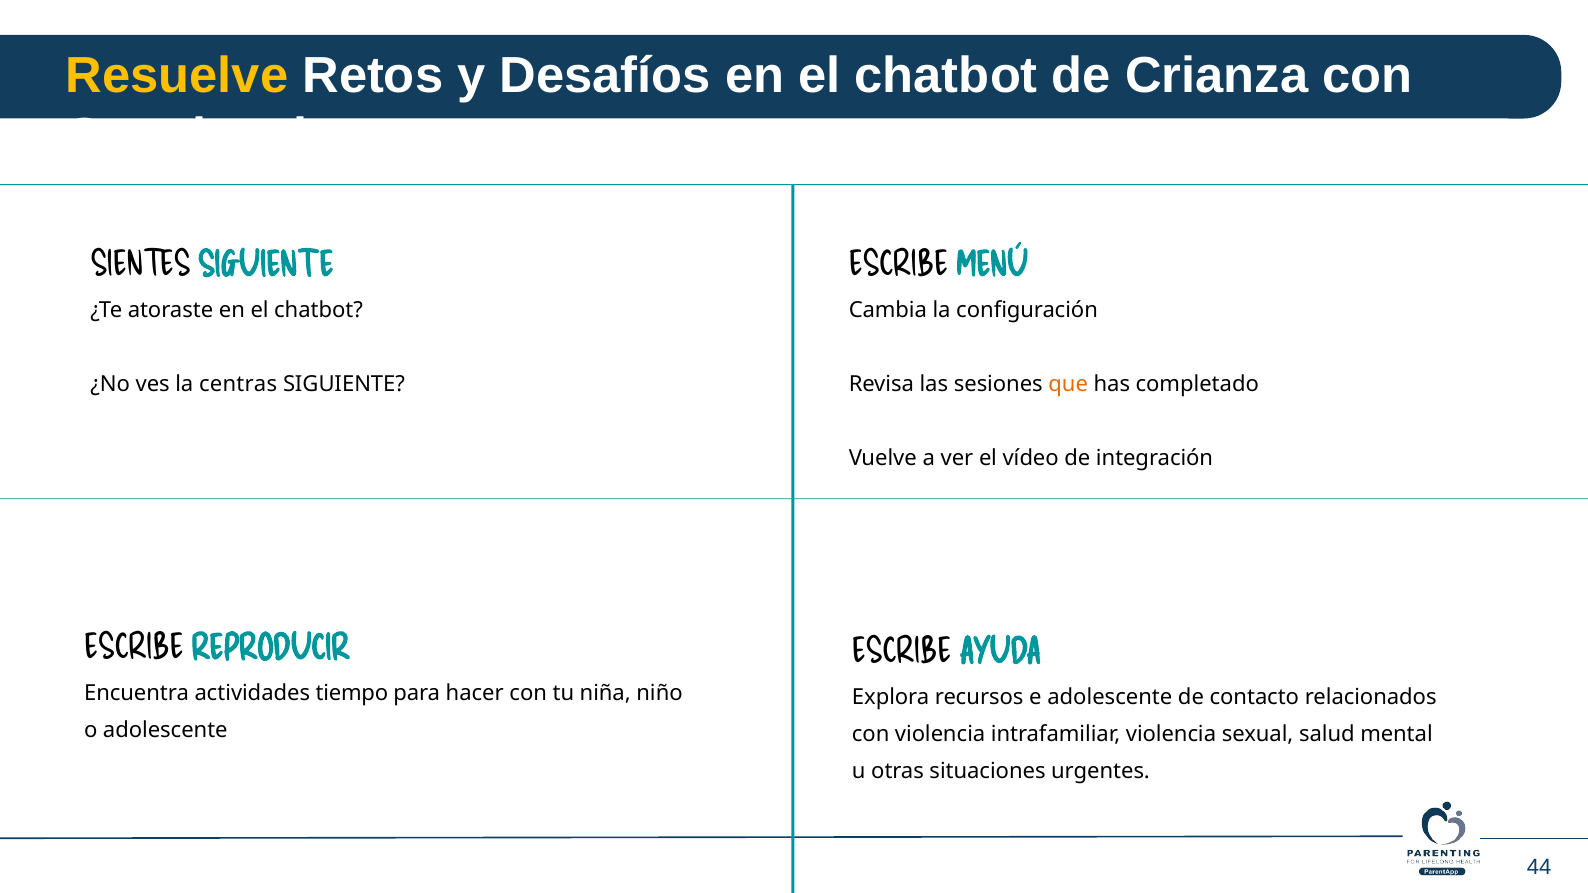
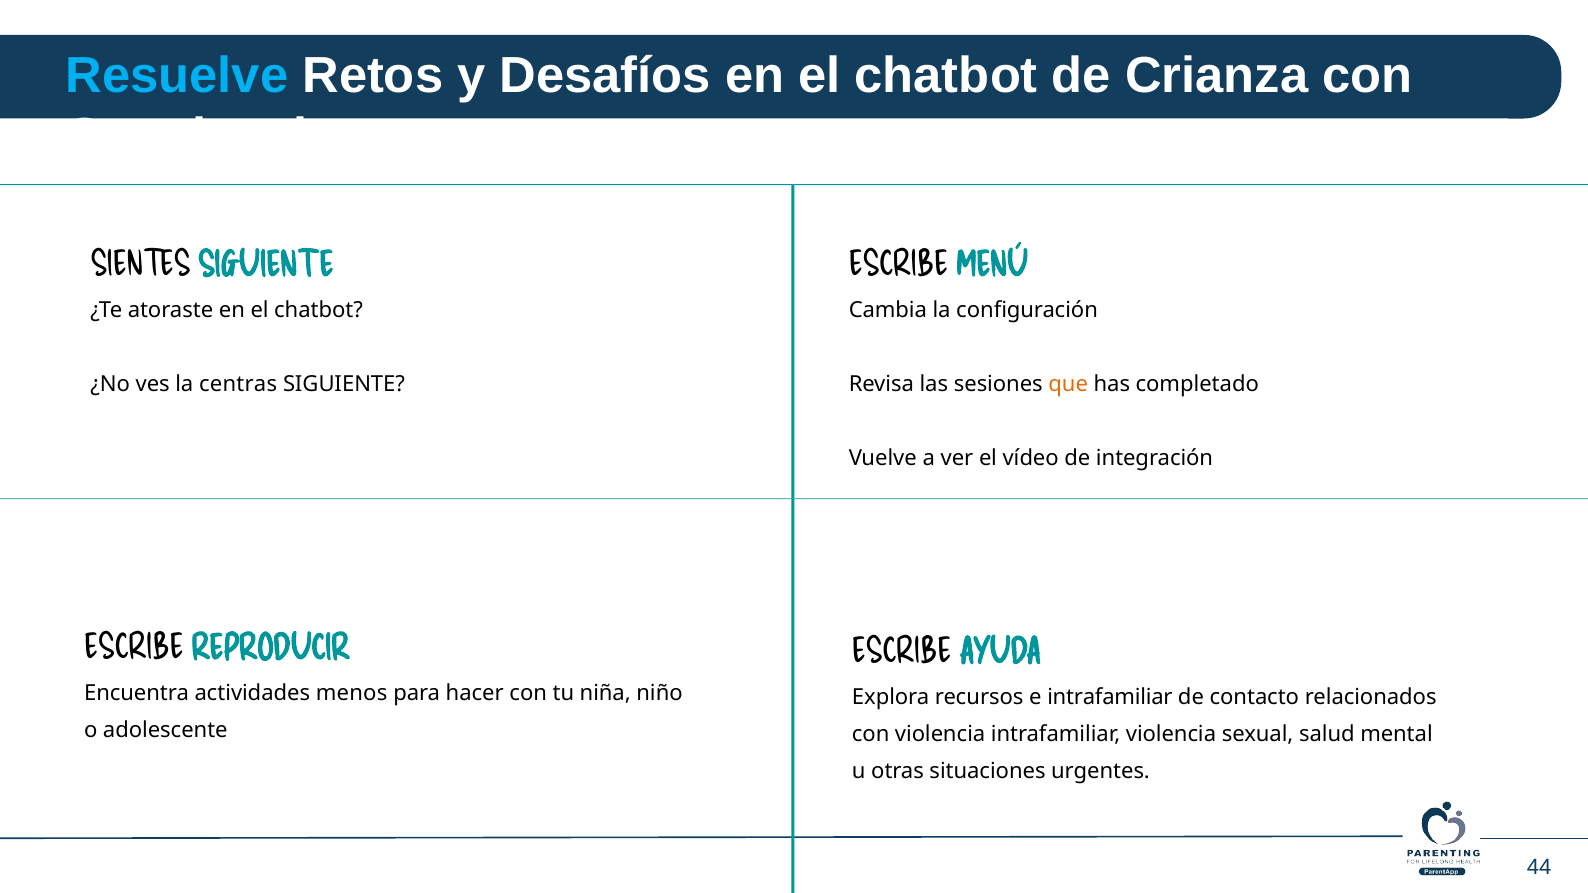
Resuelve colour: yellow -> light blue (177, 76)
tiempo: tiempo -> menos (352, 693)
e adolescente: adolescente -> intrafamiliar (1110, 697)
